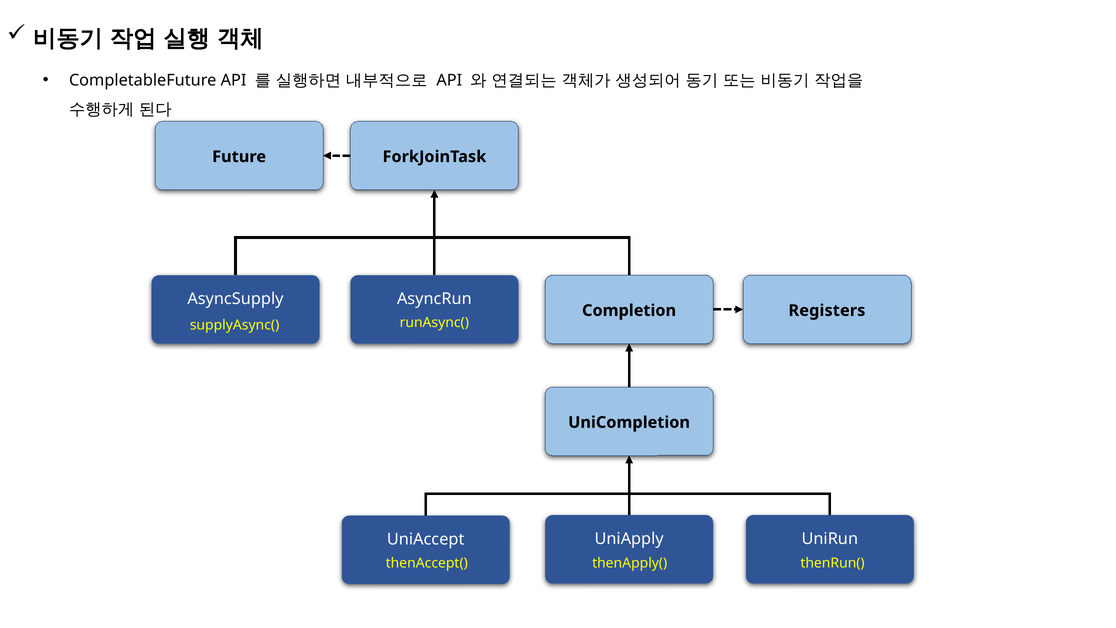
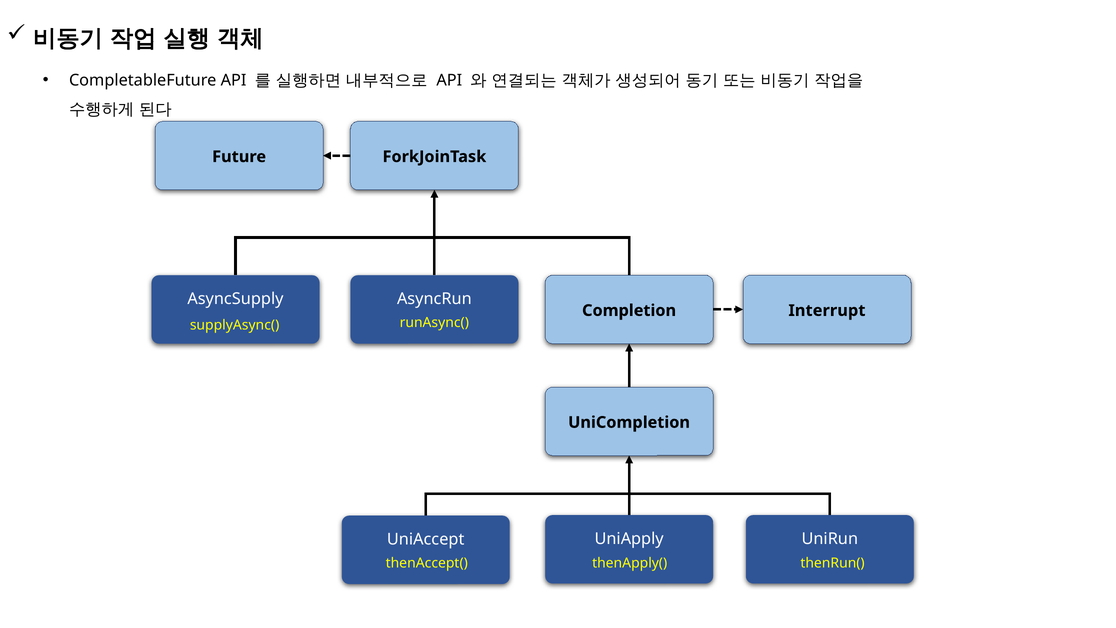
Registers: Registers -> Interrupt (827, 310)
